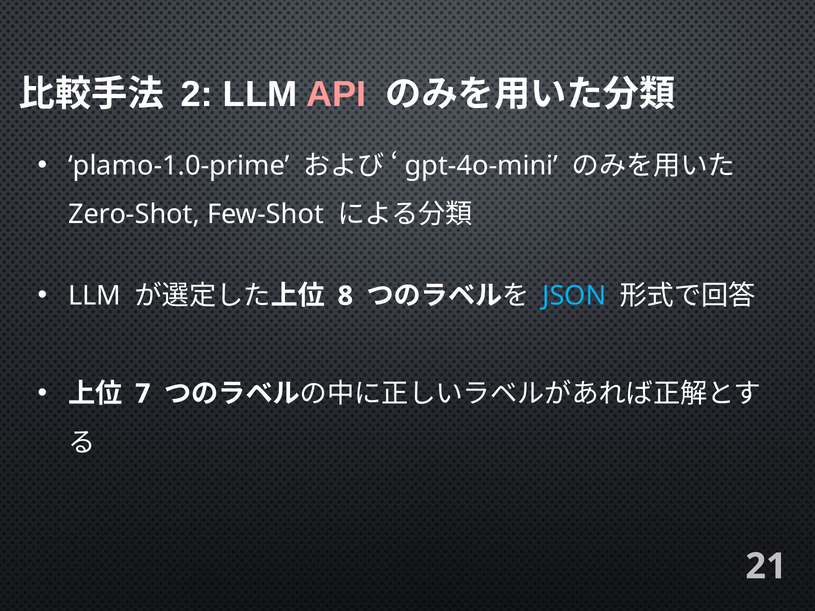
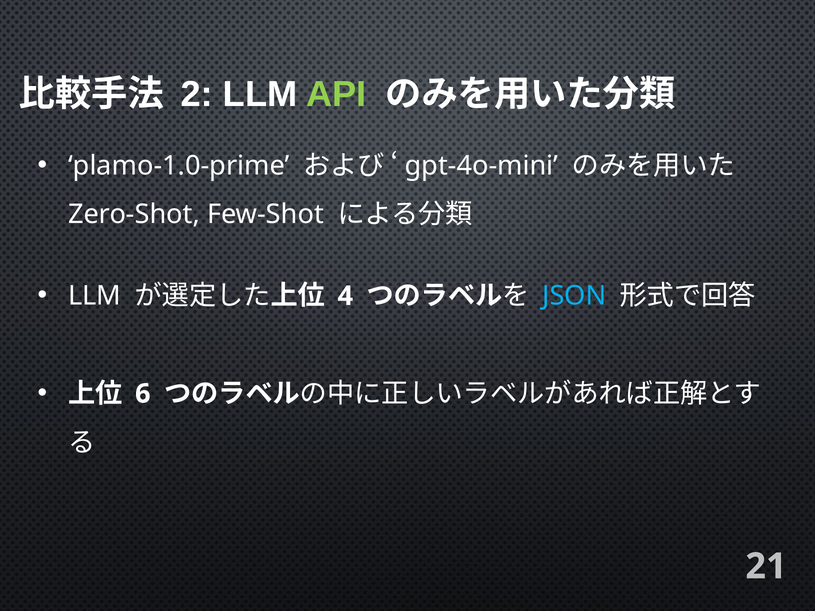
API colour: pink -> light green (336, 94)
8: 8 -> 4 (345, 296)
7: 7 -> 6 (143, 394)
